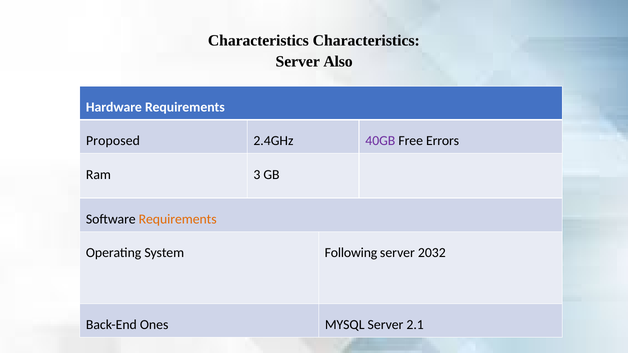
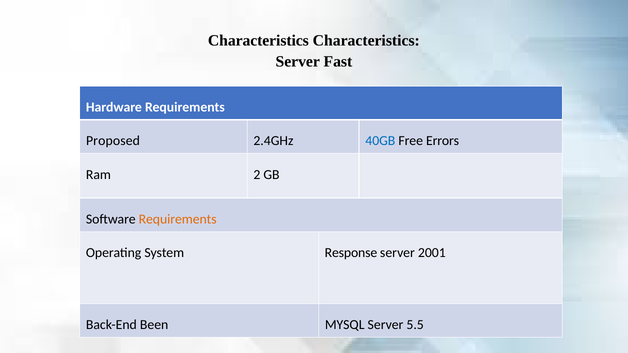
Also: Also -> Fast (338, 61)
40GB colour: purple -> blue (380, 141)
3: 3 -> 2 (257, 175)
Following: Following -> Response (351, 253)
2032: 2032 -> 2001 (432, 253)
Ones: Ones -> Been (154, 325)
2.1: 2.1 -> 5.5 (415, 325)
